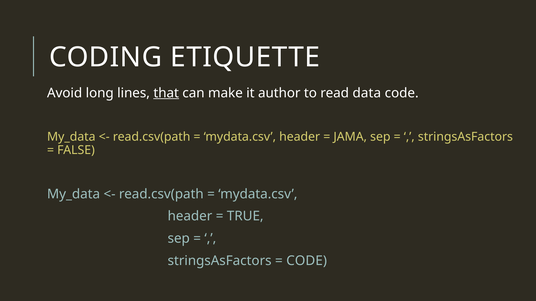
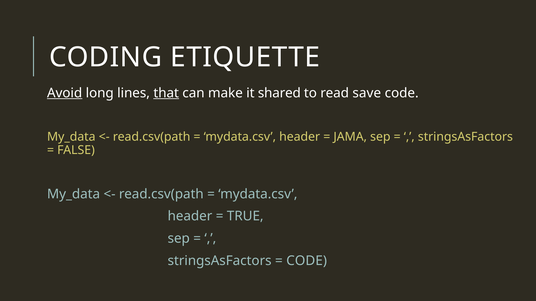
Avoid underline: none -> present (65, 93)
author: author -> shared (279, 93)
data: data -> save (367, 93)
